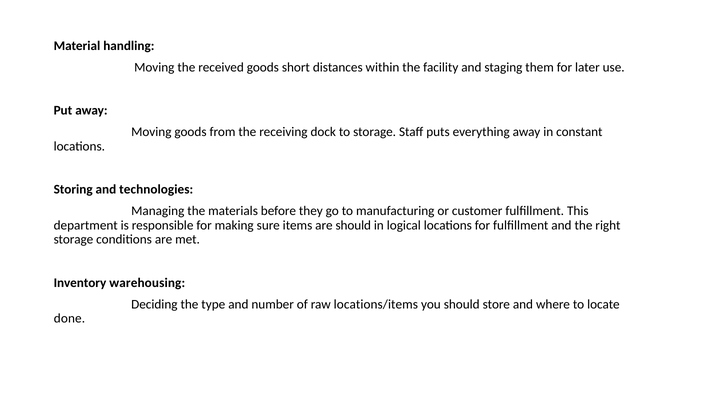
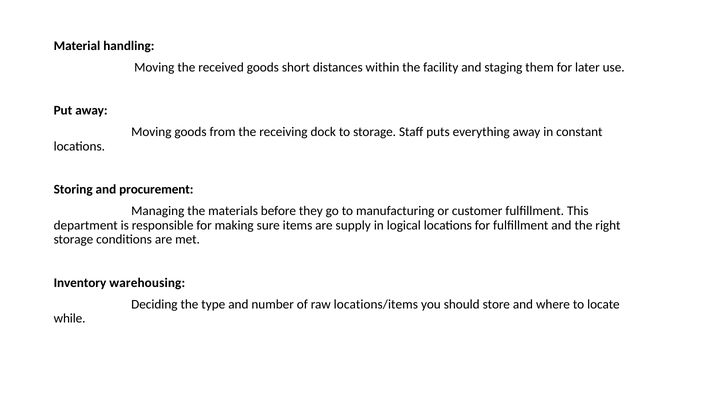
technologies: technologies -> procurement (156, 189)
are should: should -> supply (353, 225)
done: done -> while (70, 319)
